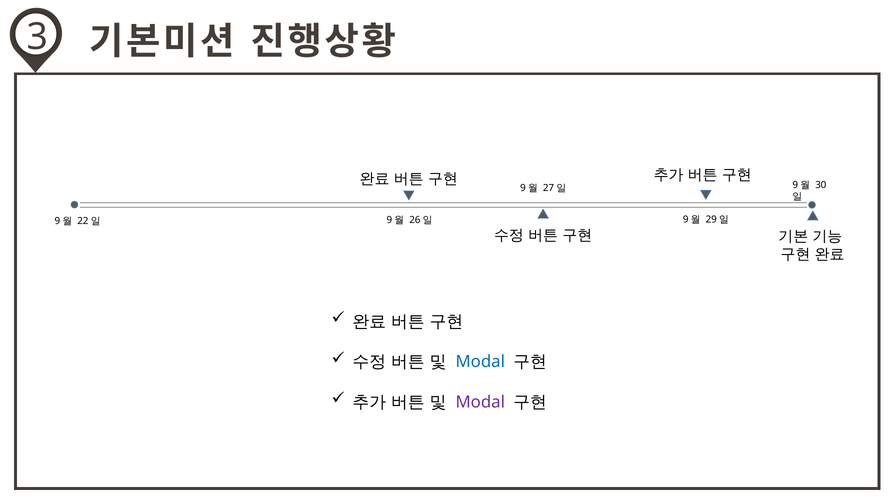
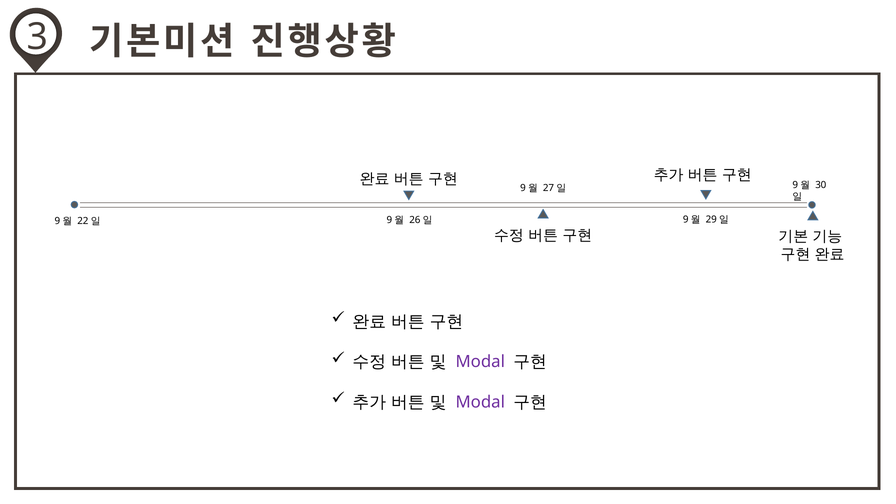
Modal colour: blue -> purple (480, 362)
